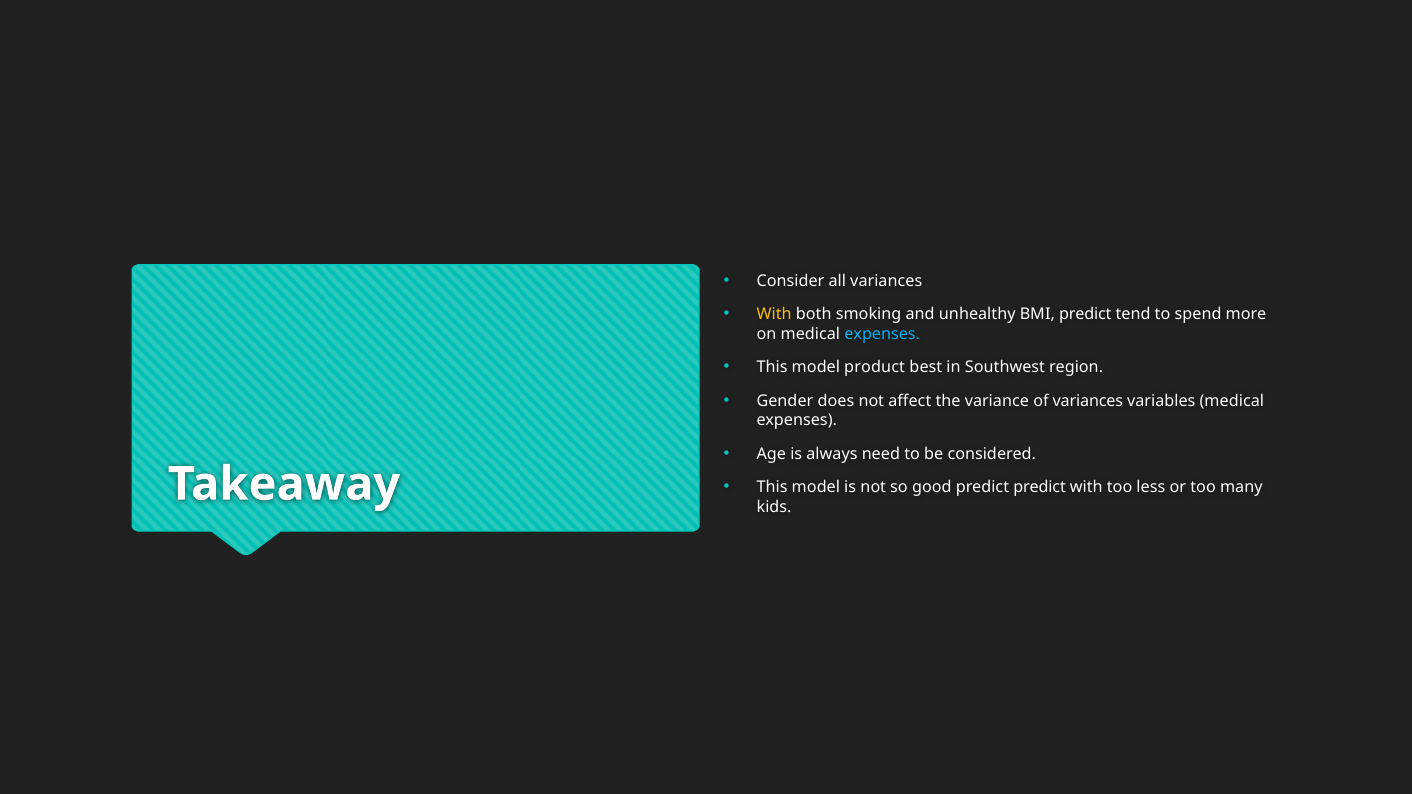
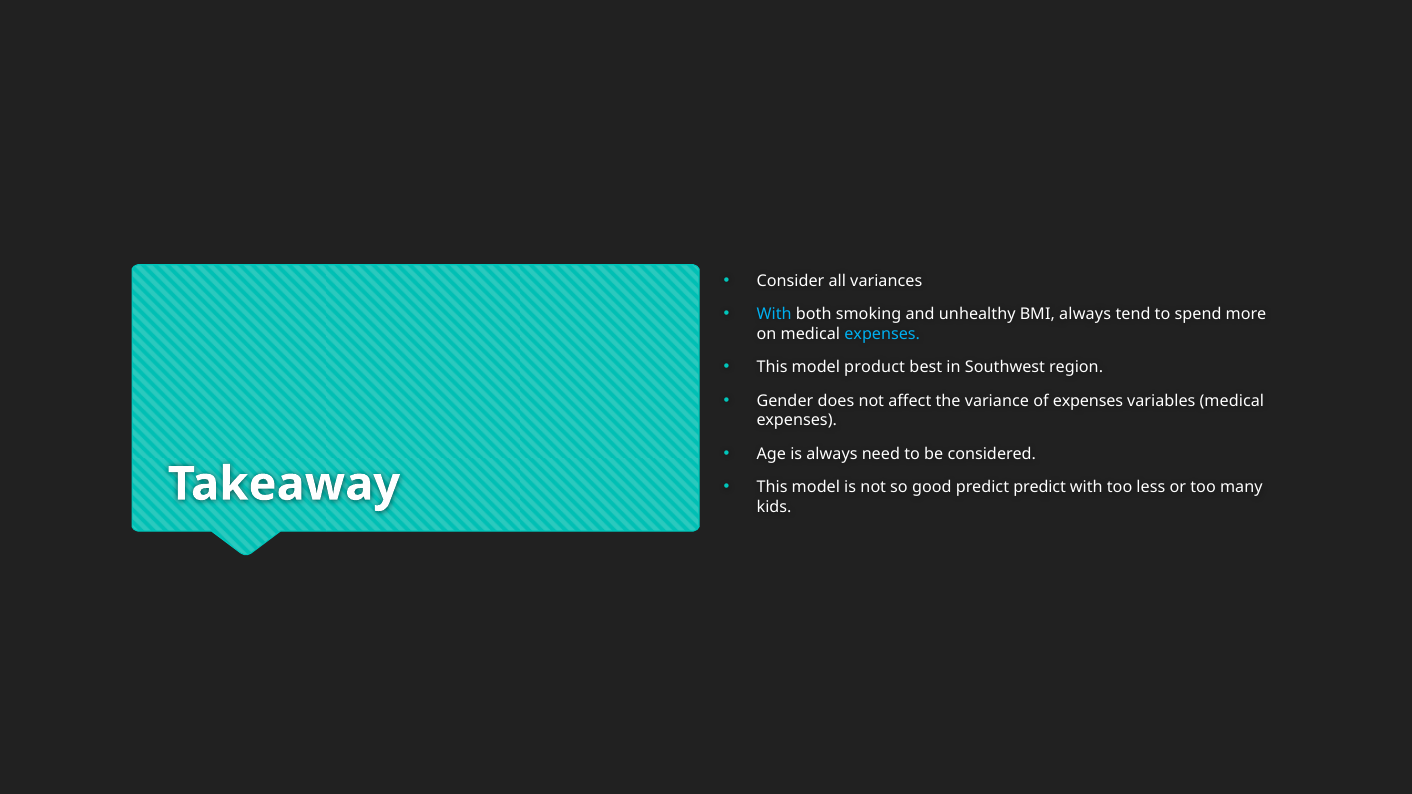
With colour: yellow -> light blue (774, 314)
BMI predict: predict -> always (1085, 314)
of variances: variances -> expenses (1088, 401)
